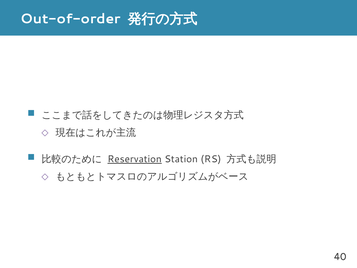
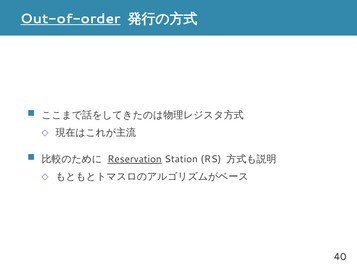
Out-of-order underline: none -> present (70, 19)
